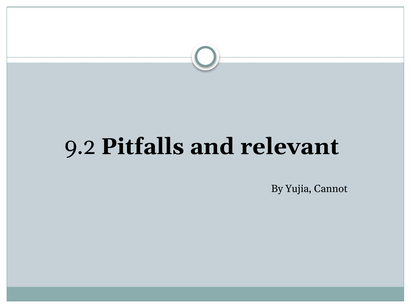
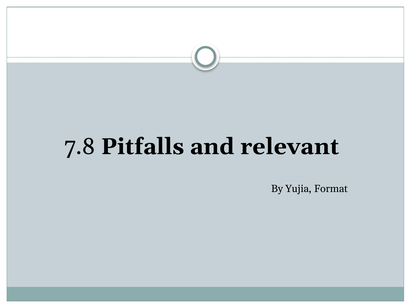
9.2: 9.2 -> 7.8 (80, 147)
Cannot: Cannot -> Format (331, 189)
